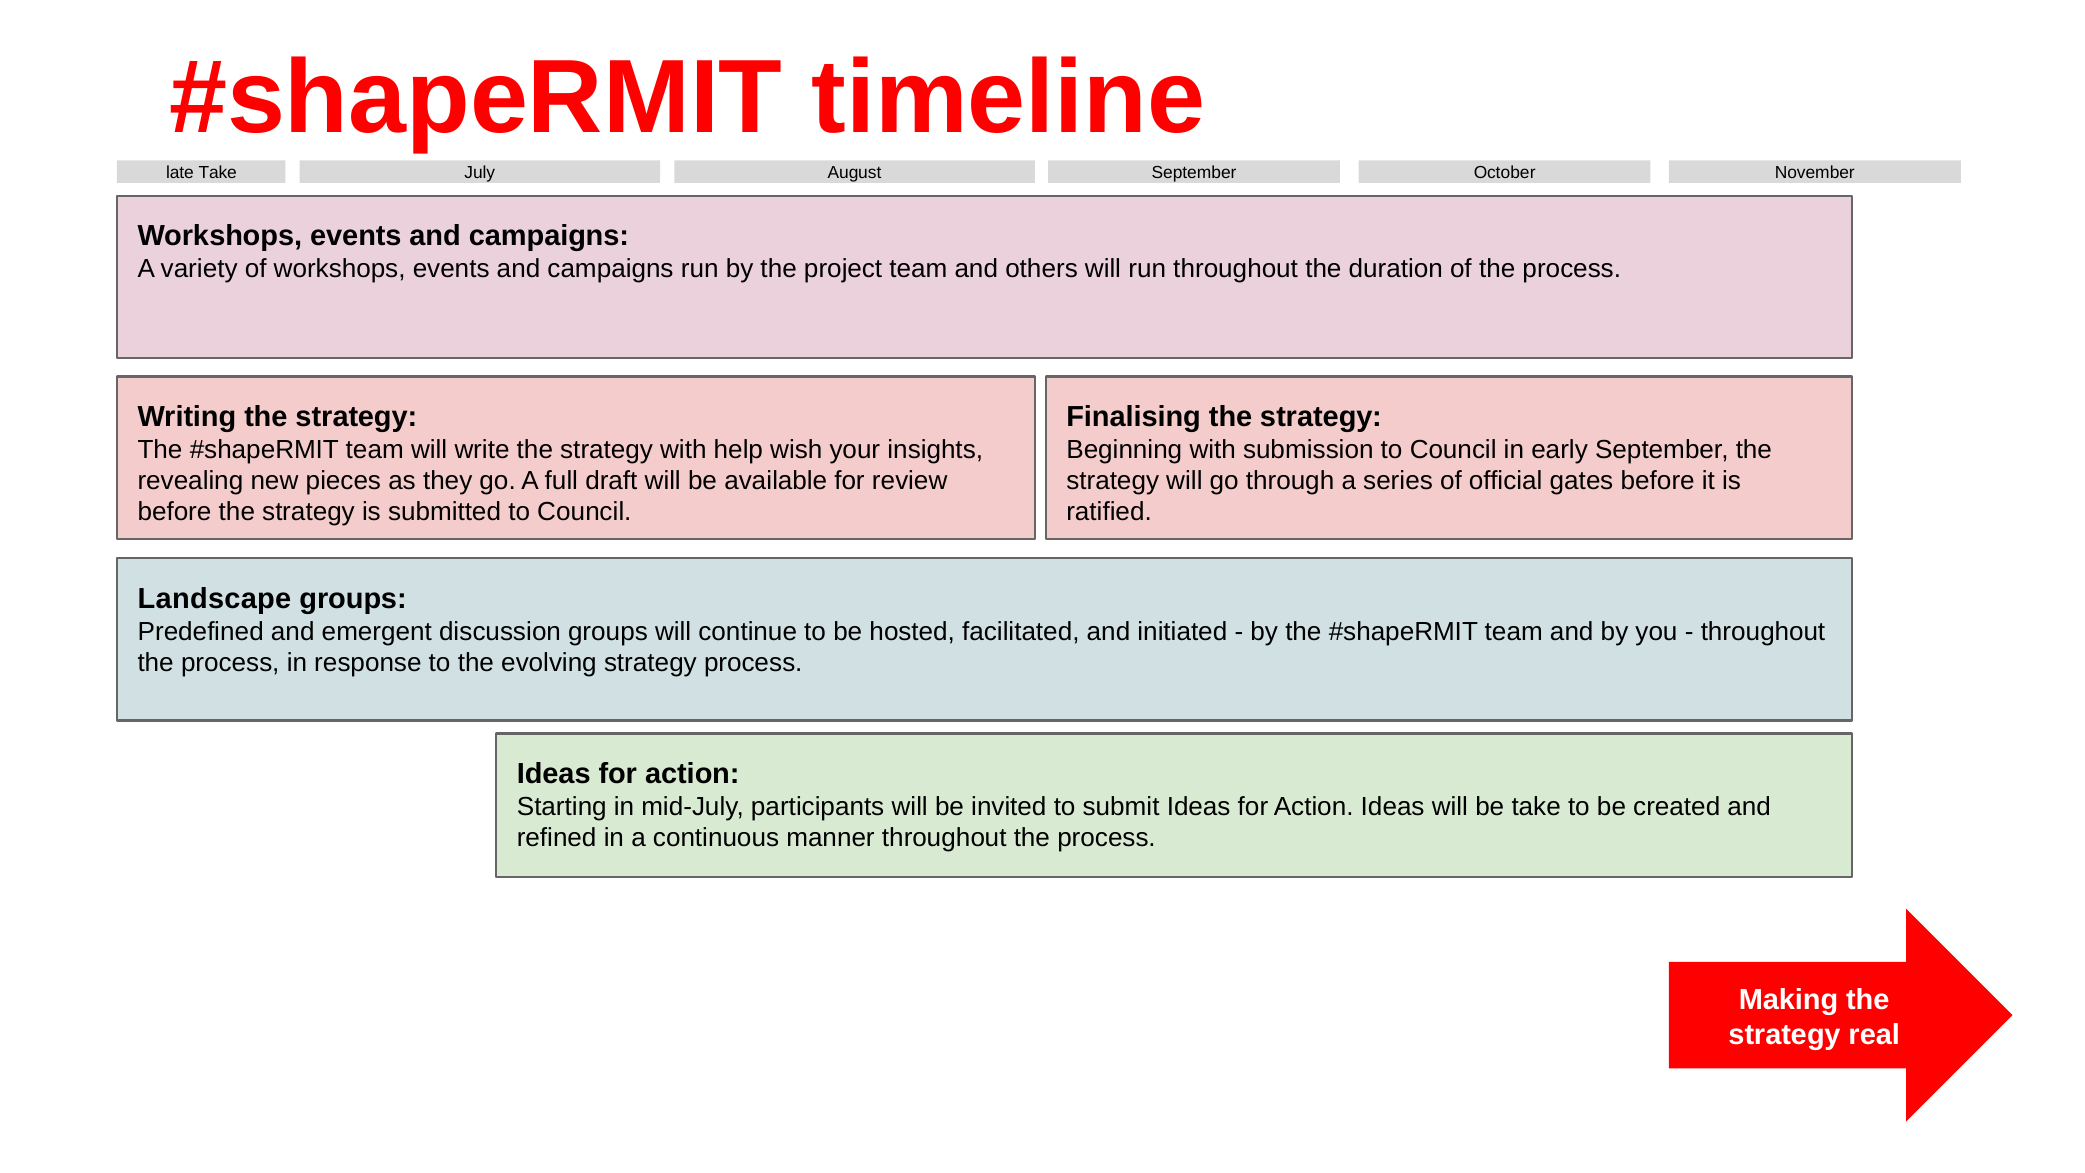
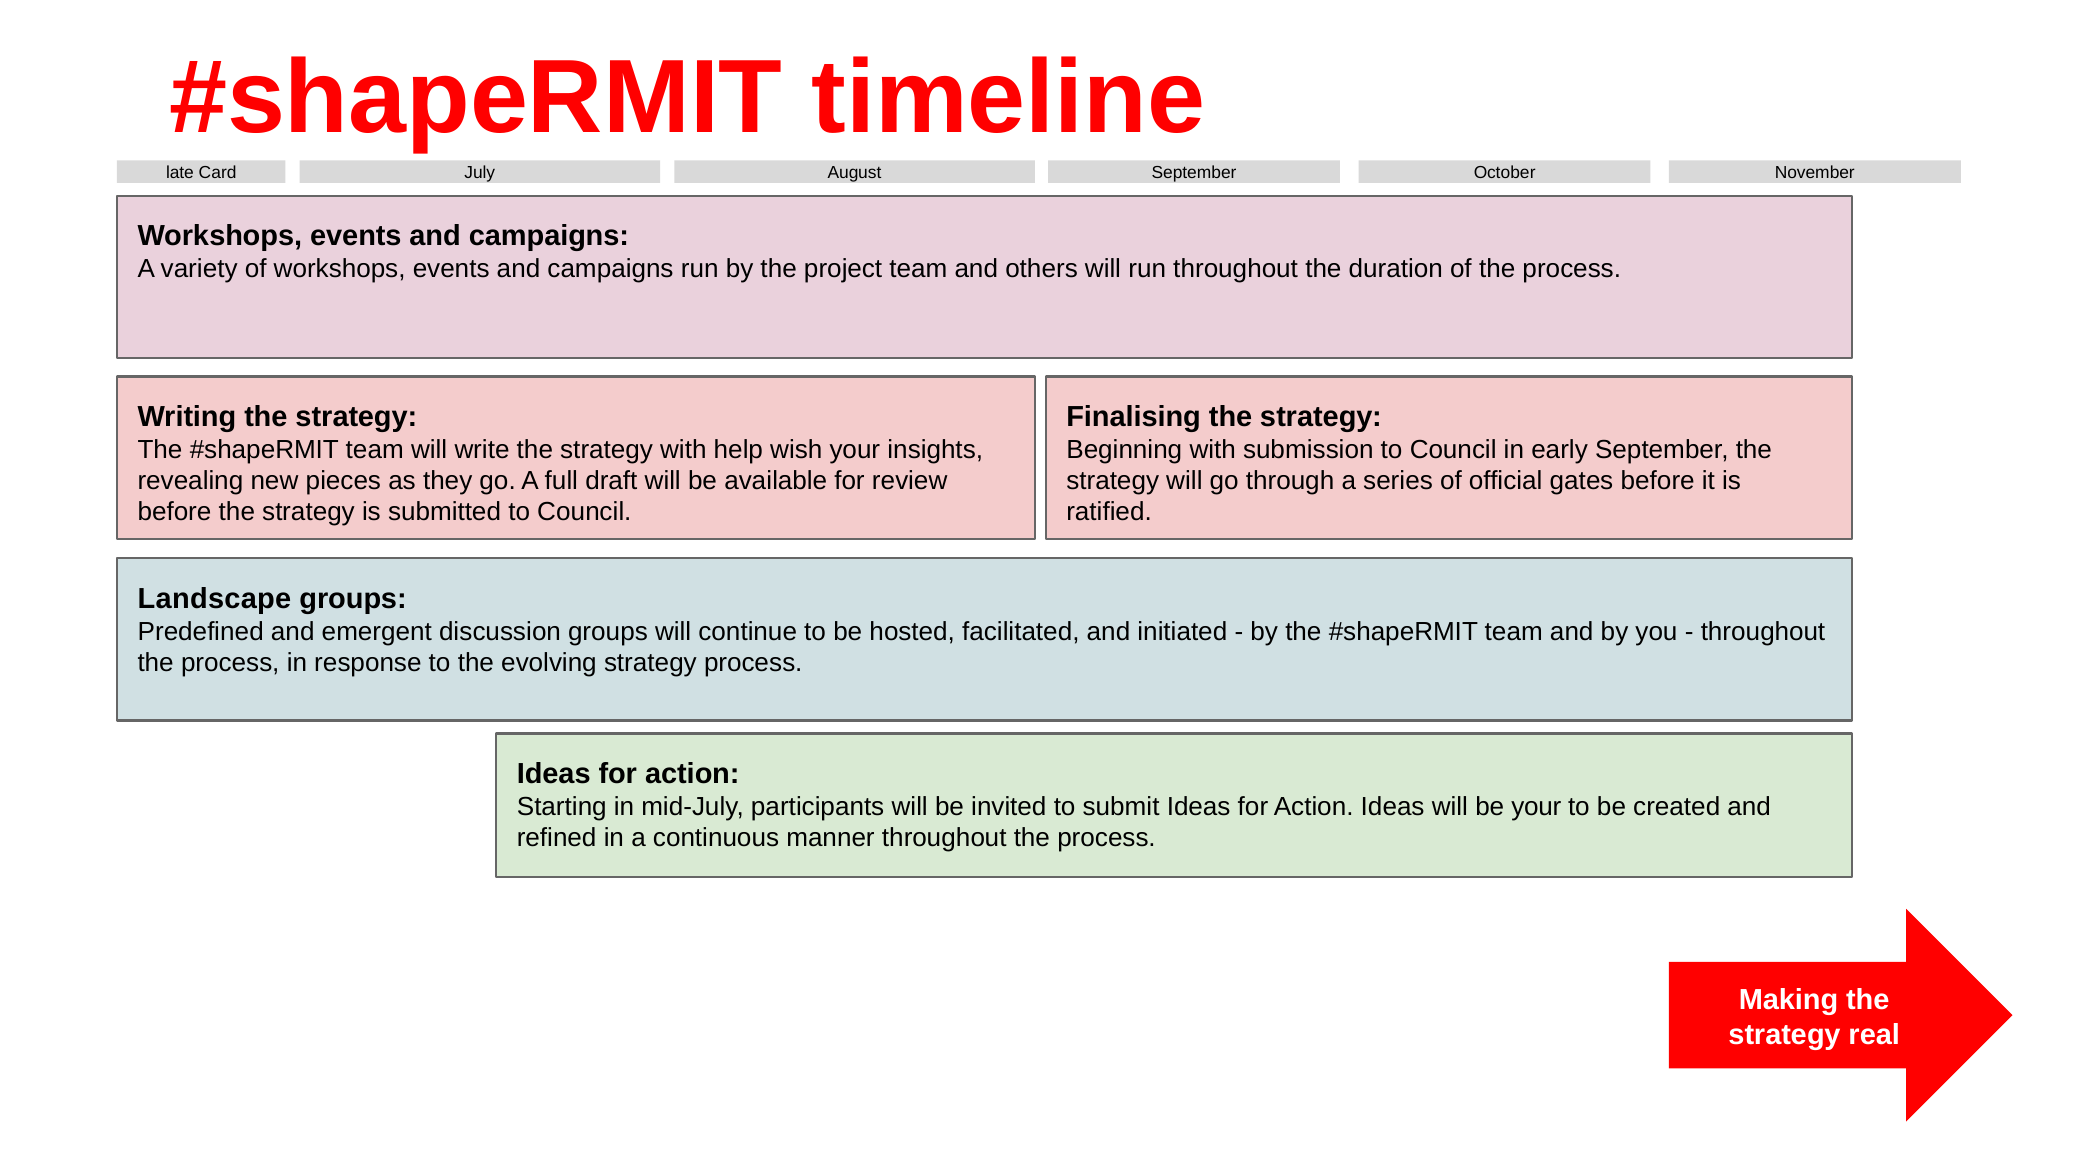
late Take: Take -> Card (218, 173)
be take: take -> your (1536, 807)
